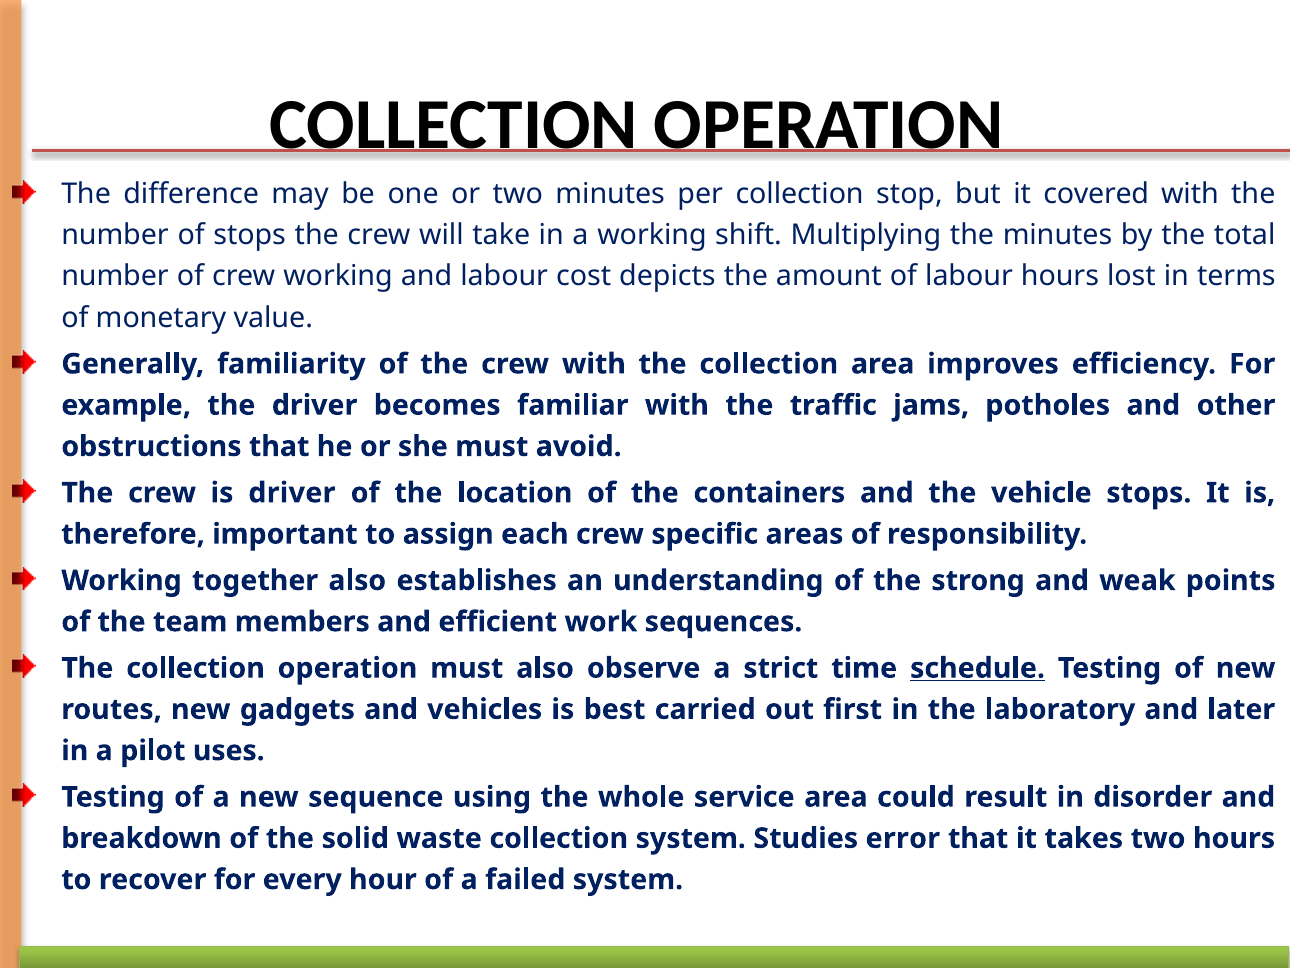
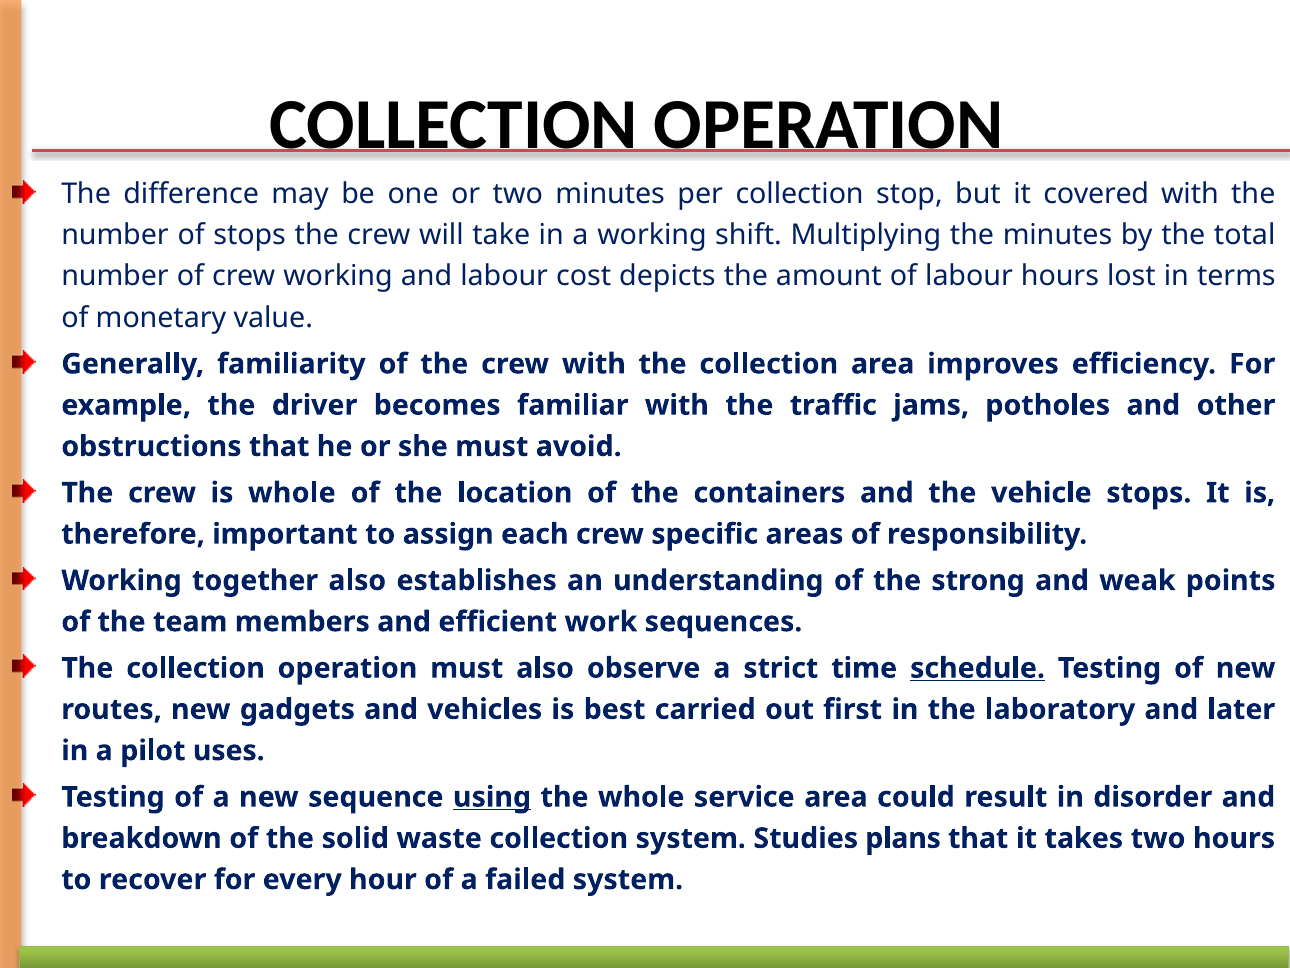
is driver: driver -> whole (292, 493)
using underline: none -> present (492, 797)
error: error -> plans (903, 838)
